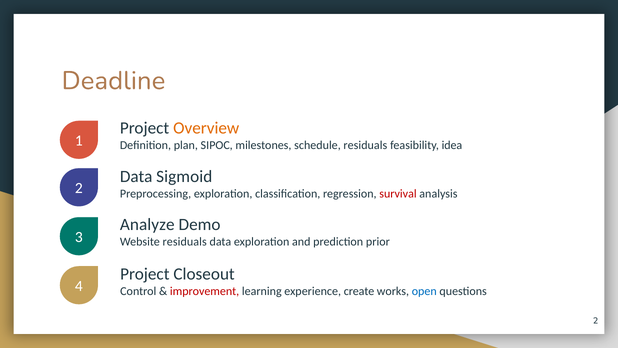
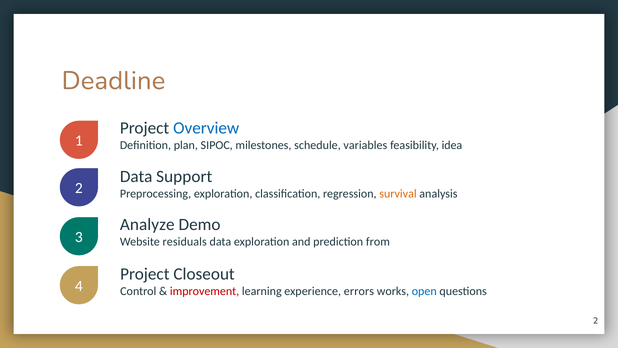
Overview colour: orange -> blue (206, 128)
schedule residuals: residuals -> variables (365, 145)
Sigmoid: Sigmoid -> Support (184, 176)
survival colour: red -> orange (398, 194)
prior: prior -> from (378, 241)
create: create -> errors (359, 291)
